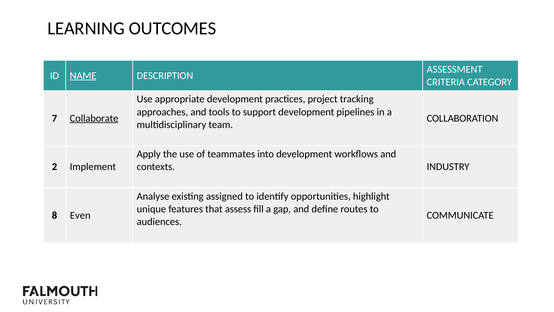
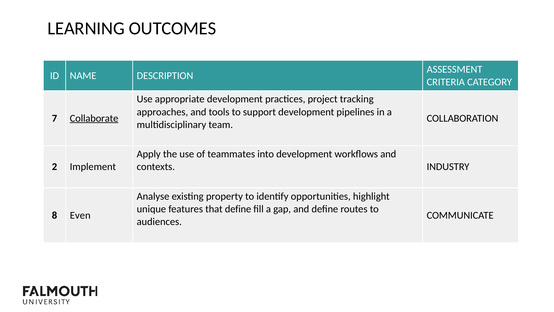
NAME underline: present -> none (83, 76)
assigned: assigned -> property (224, 196)
that assess: assess -> define (238, 209)
